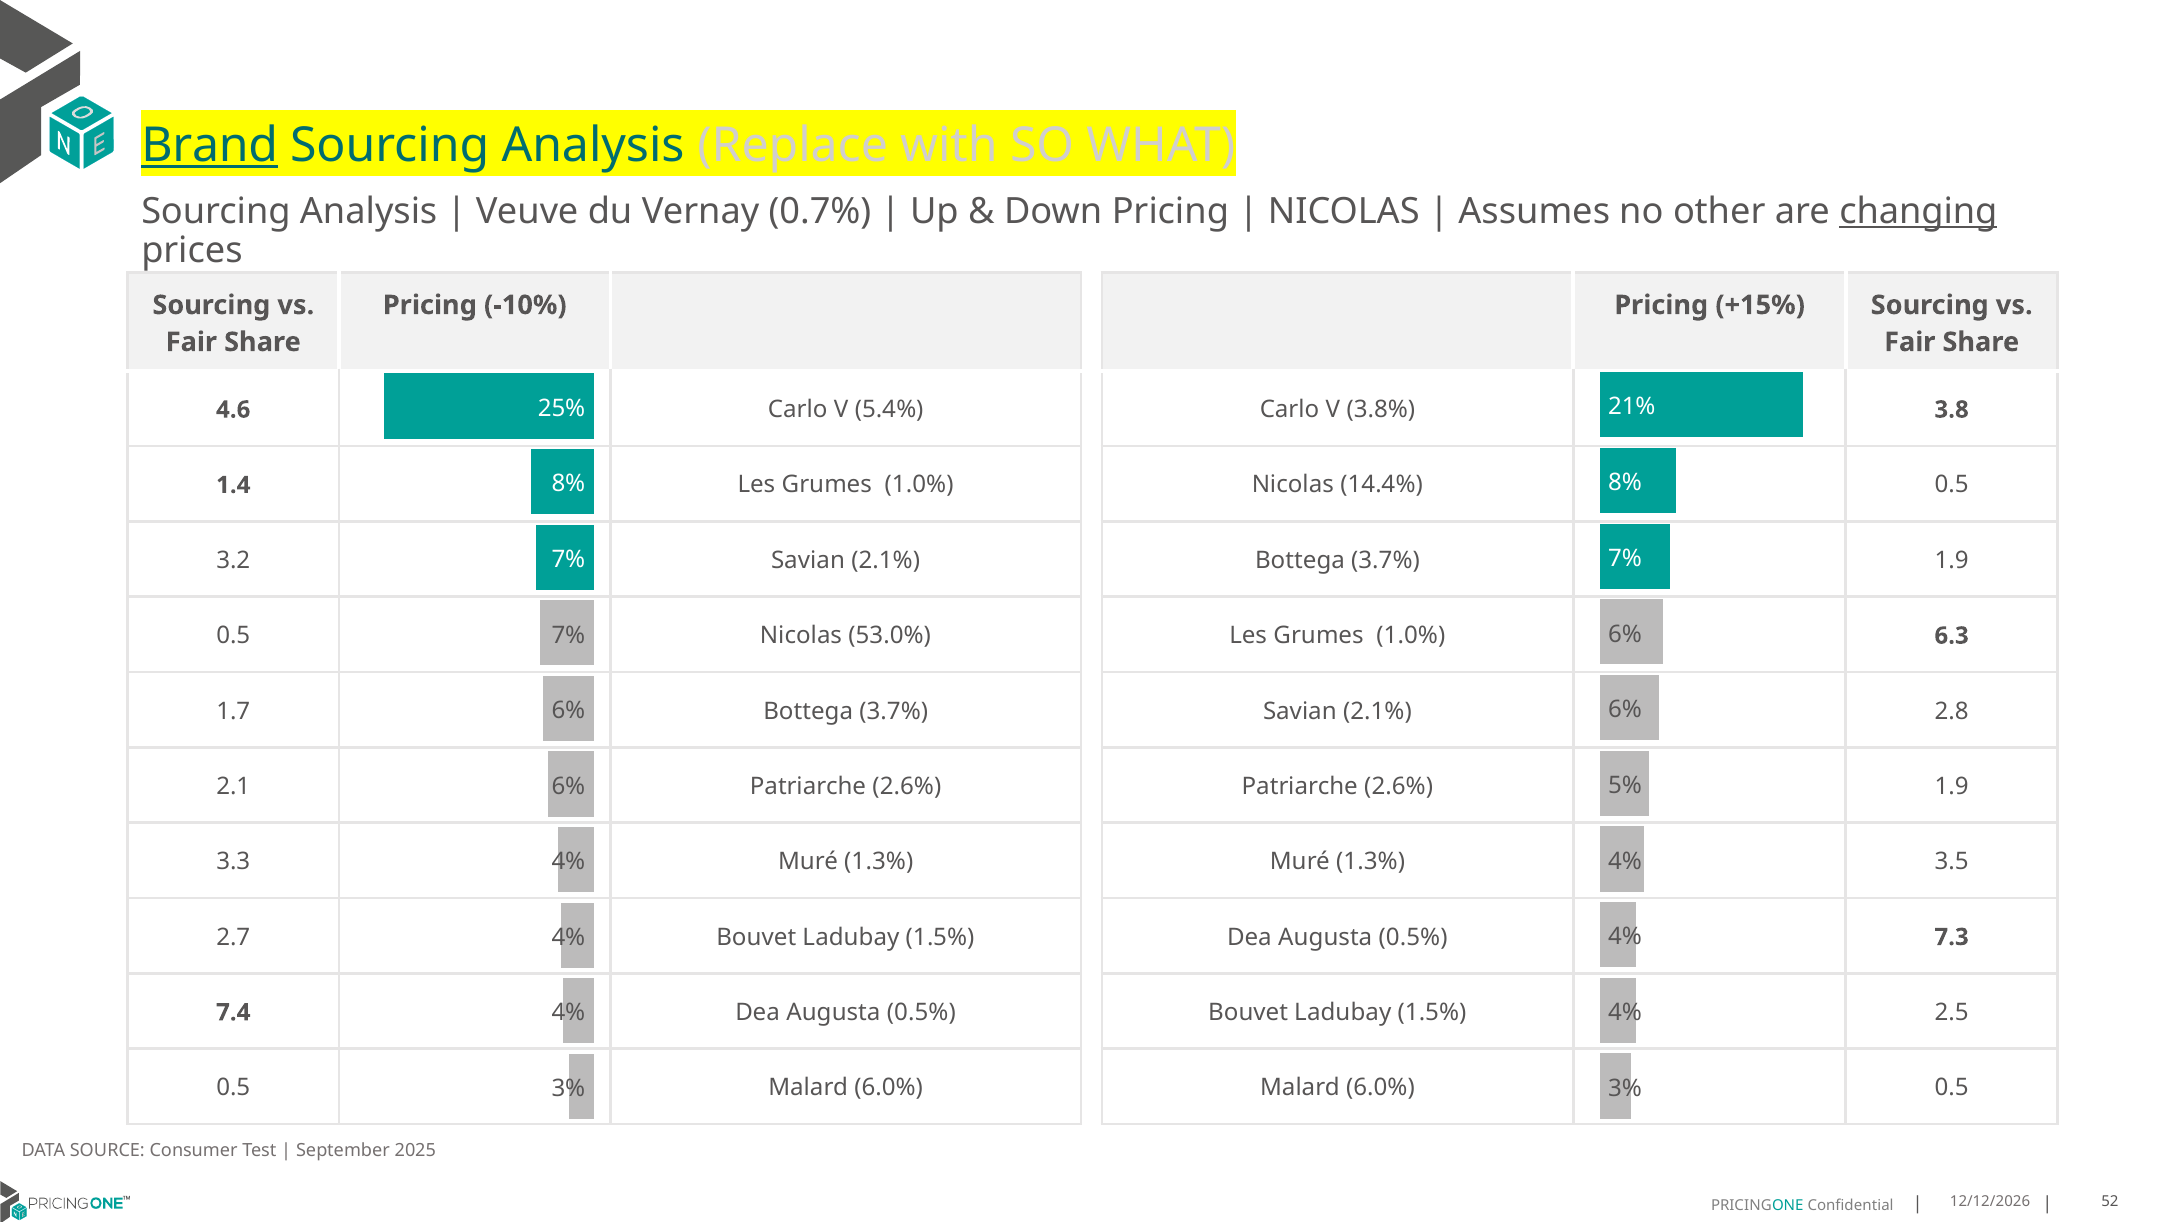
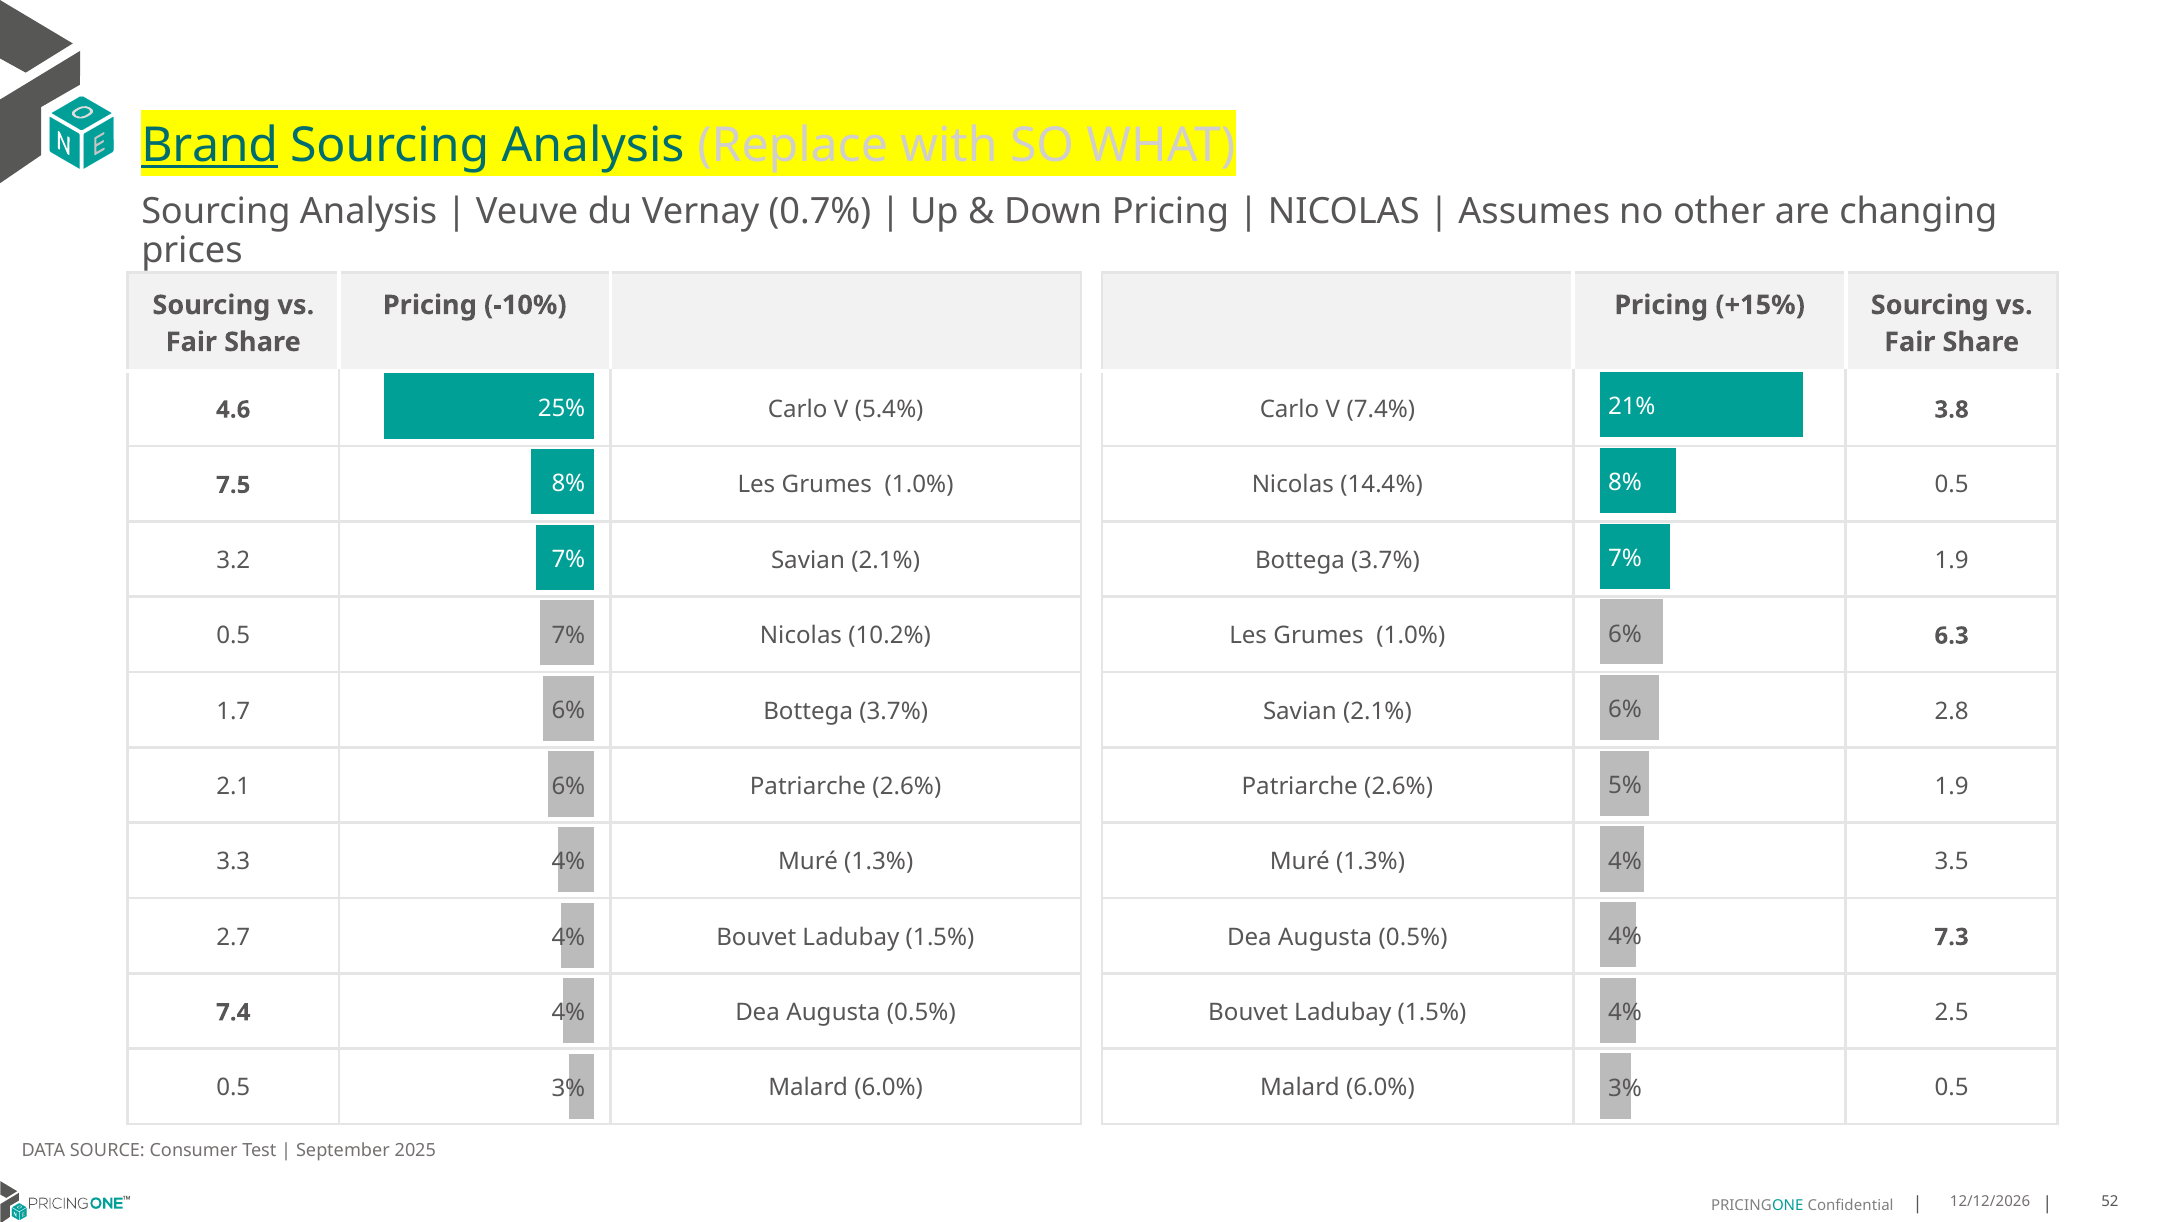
changing underline: present -> none (1918, 212)
3.8%: 3.8% -> 7.4% (1381, 410)
1.4: 1.4 -> 7.5 (233, 485)
53.0%: 53.0% -> 10.2% (890, 636)
